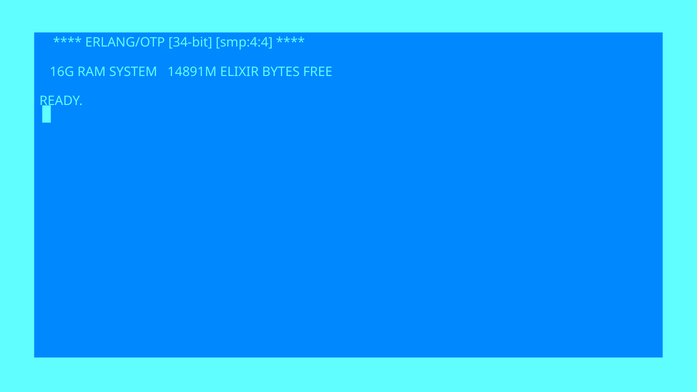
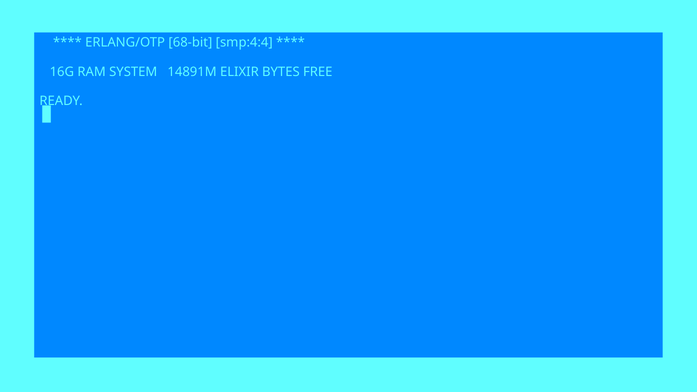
34-bit: 34-bit -> 68-bit (190, 43)
